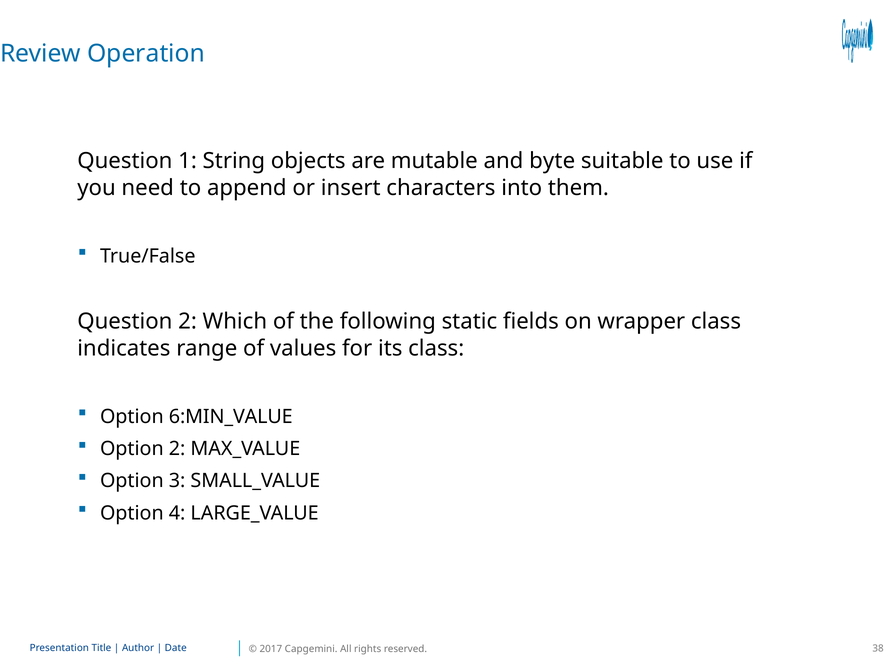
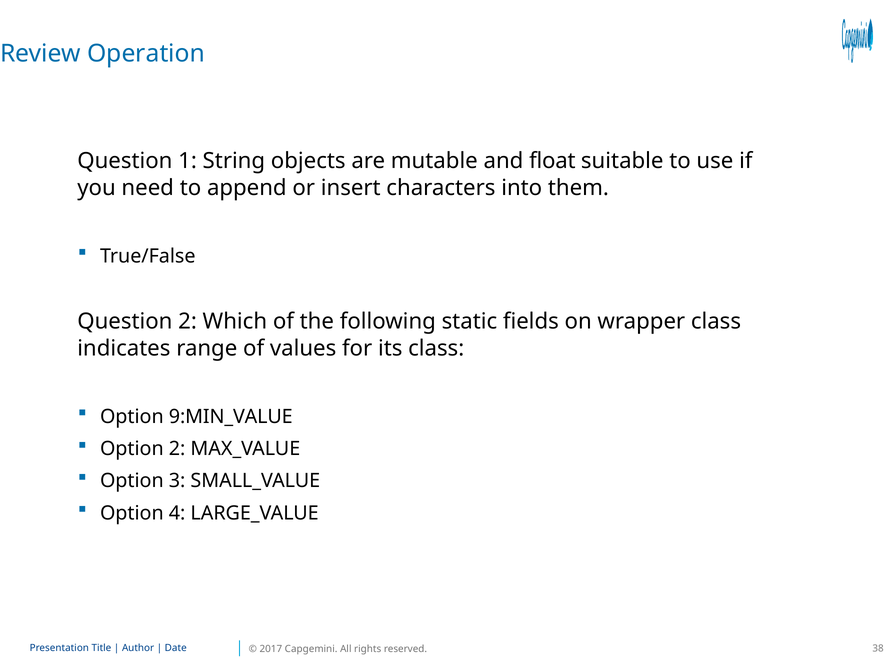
byte: byte -> float (552, 161)
6:MIN_VALUE: 6:MIN_VALUE -> 9:MIN_VALUE (231, 417)
